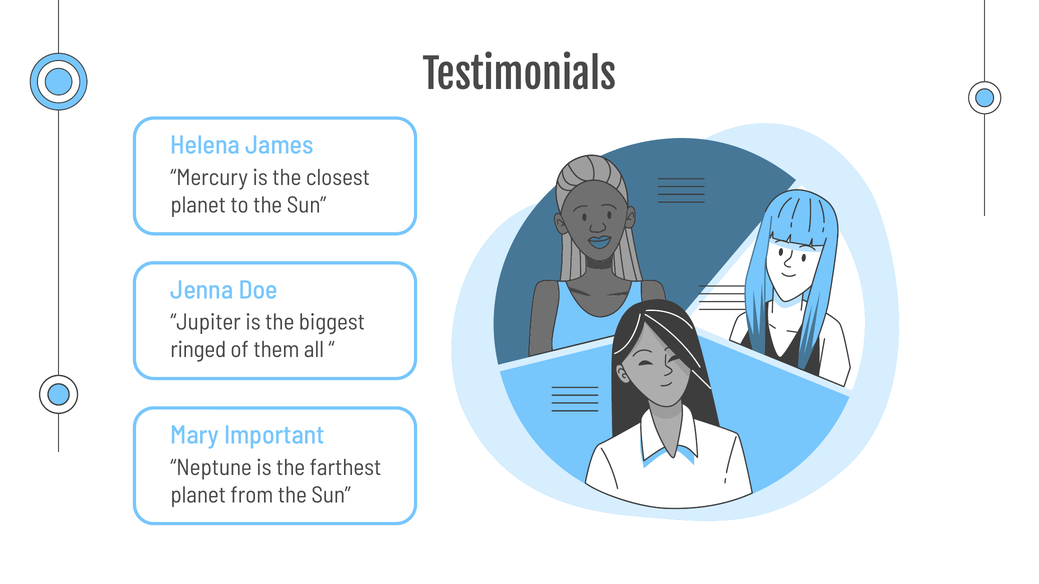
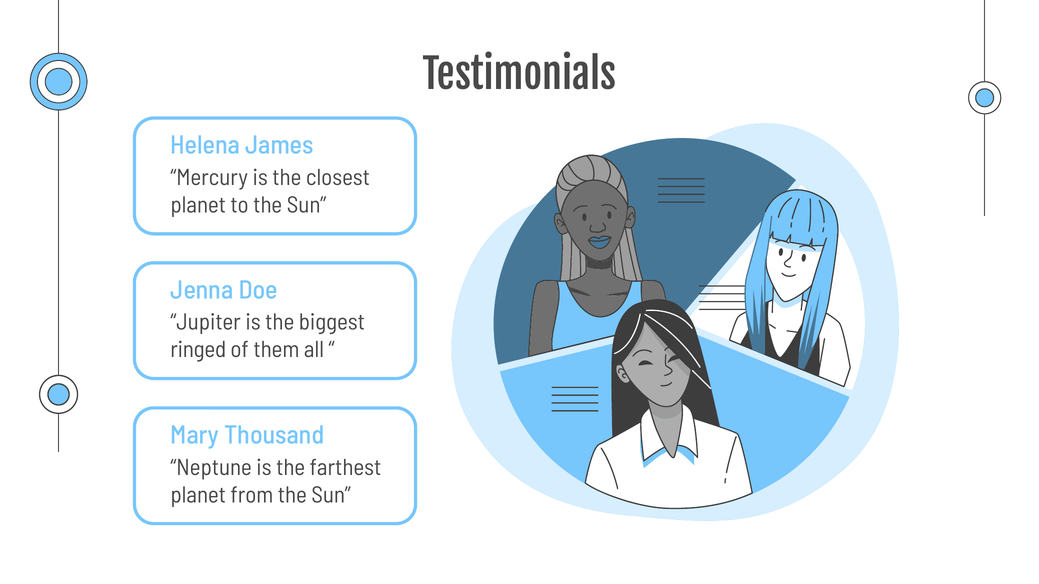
Important: Important -> Thousand (274, 435)
